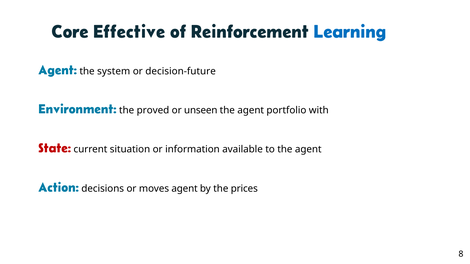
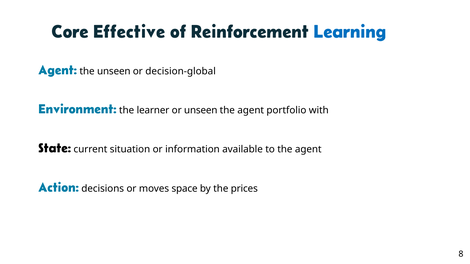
the system: system -> unseen (114, 71)
decision-future: decision-future -> decision-global (181, 71)
proved: proved -> learner (153, 110)
State colour: red -> black (55, 148)
moves agent: agent -> space (185, 189)
